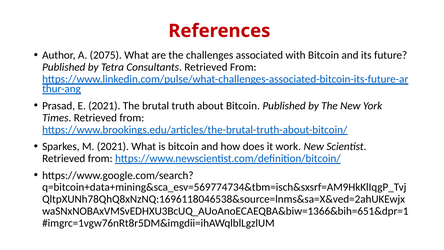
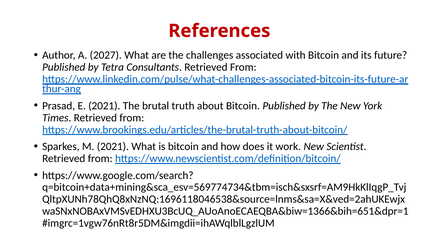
2075: 2075 -> 2027 (106, 55)
